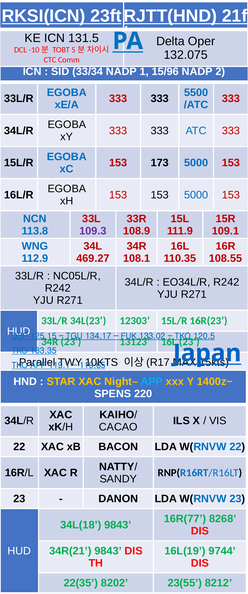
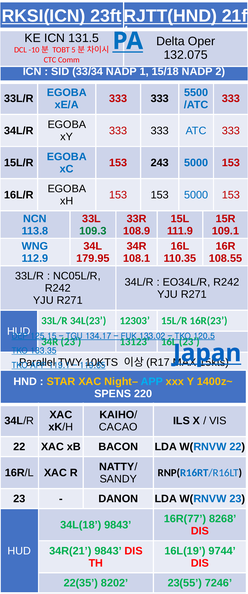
15/96: 15/96 -> 15/18 (165, 71)
173: 173 -> 243 (160, 163)
109.3 colour: purple -> green (93, 231)
469.27: 469.27 -> 179.95 (93, 258)
8212: 8212 -> 7246 (218, 582)
